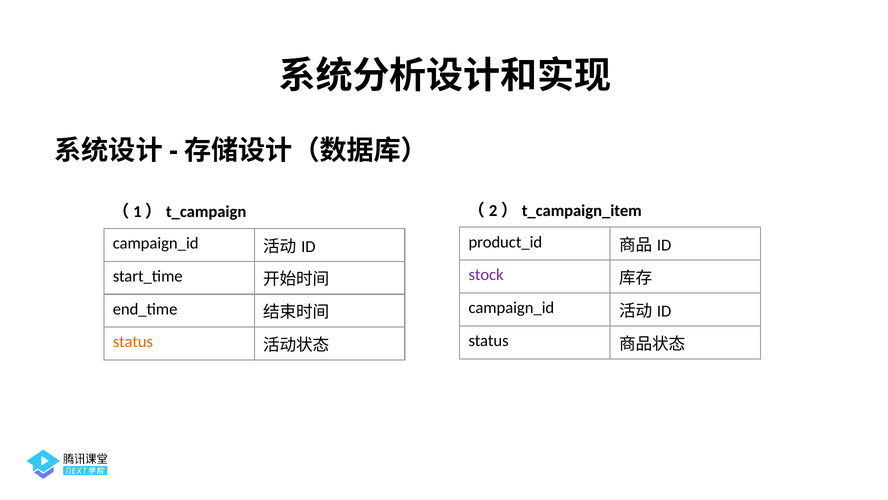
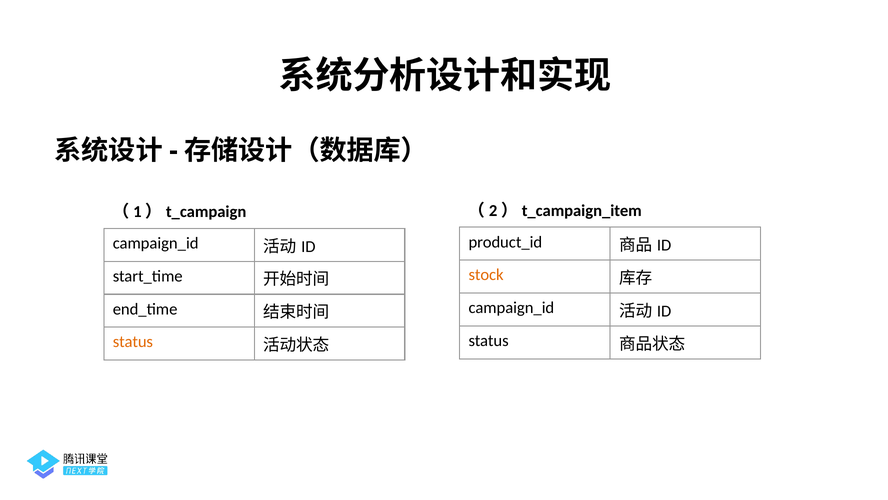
stock colour: purple -> orange (486, 275)
